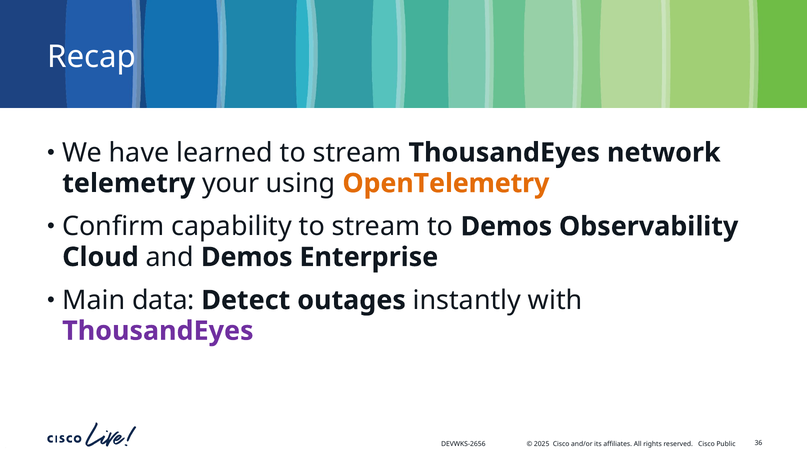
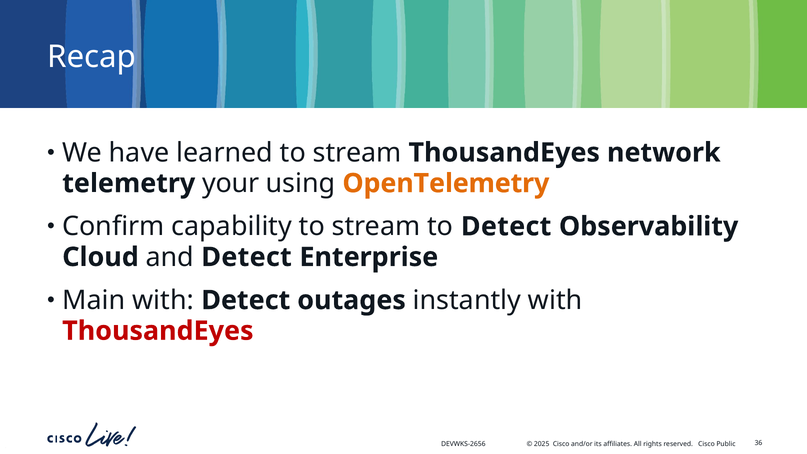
to Demos: Demos -> Detect (506, 226)
and Demos: Demos -> Detect (247, 257)
Main data: data -> with (163, 300)
ThousandEyes colour: purple -> red (158, 331)
